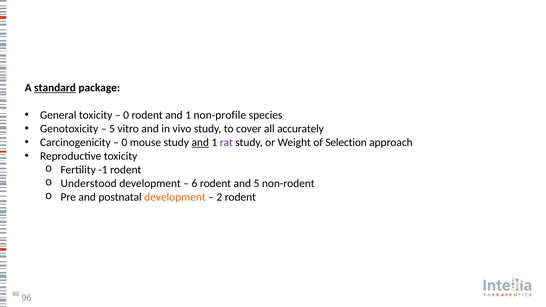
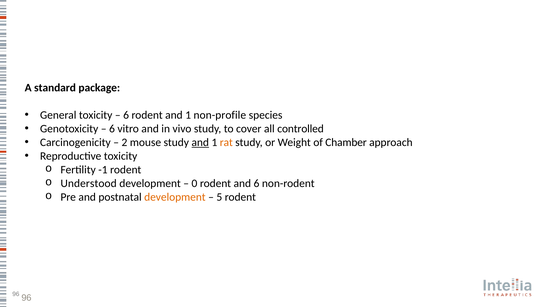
standard underline: present -> none (55, 88)
0: 0 -> 6 (126, 115)
5: 5 -> 6 (112, 129)
accurately: accurately -> controlled (301, 129)
0: 0 -> 2 (124, 143)
rat colour: purple -> orange (226, 143)
Selection: Selection -> Chamber (346, 143)
6: 6 -> 0 (194, 183)
and 5: 5 -> 6 (256, 183)
2: 2 -> 5 (219, 197)
